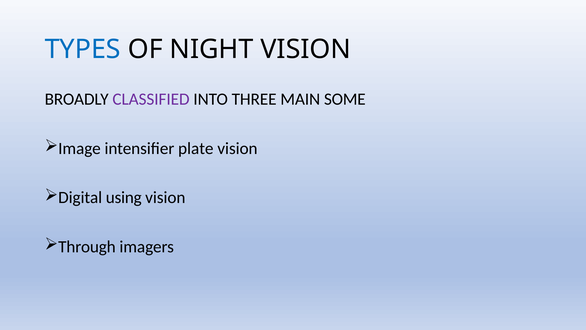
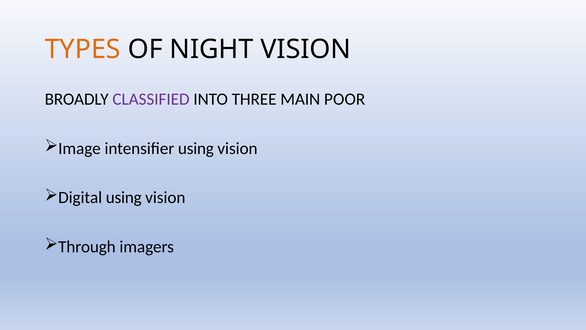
TYPES colour: blue -> orange (83, 49)
SOME: SOME -> POOR (345, 99)
intensifier plate: plate -> using (196, 148)
